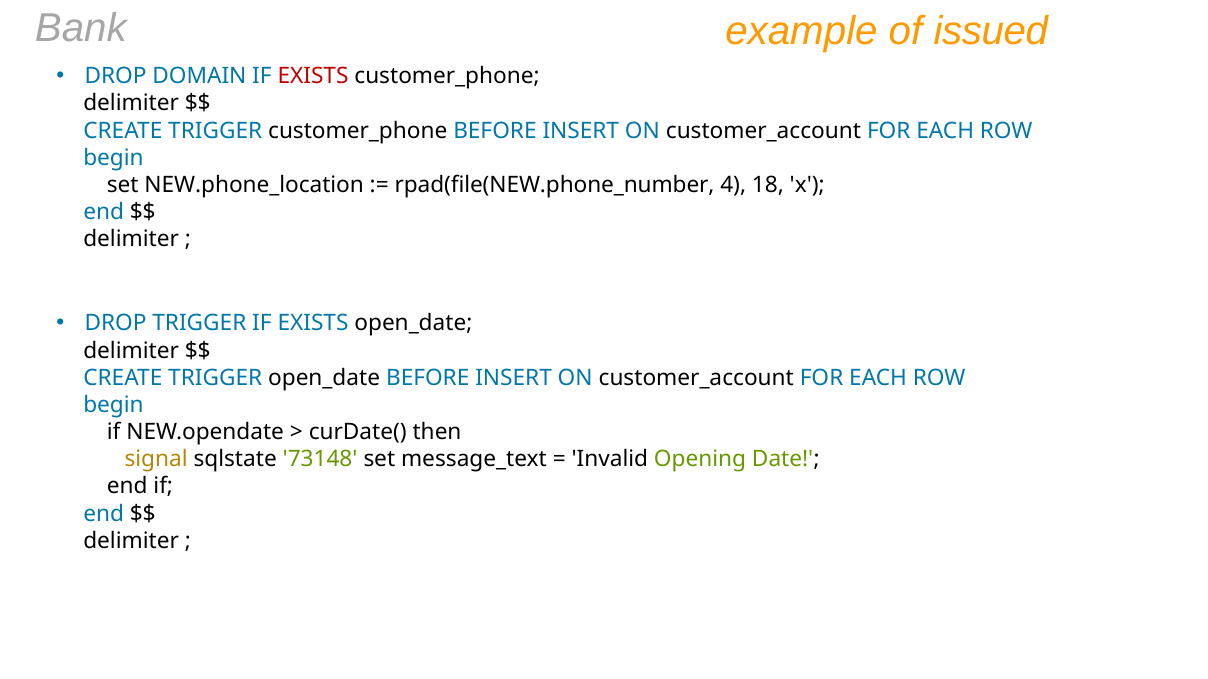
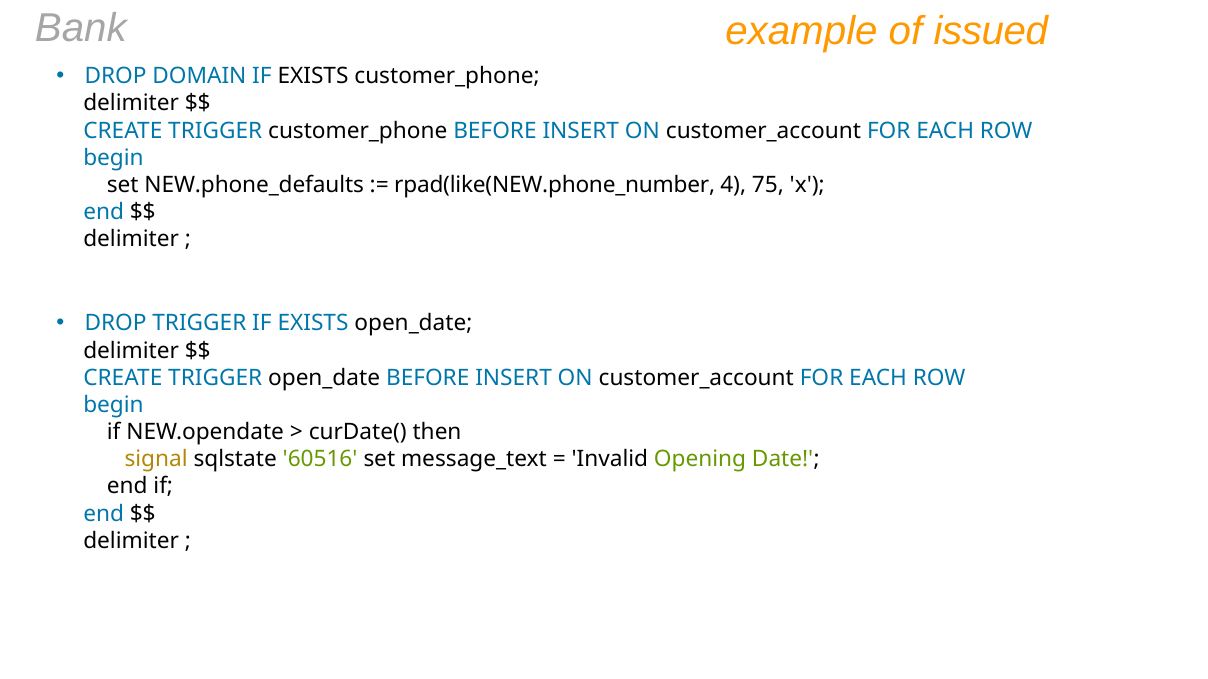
EXISTS colour: red -> black (313, 76)
NEW.phone_location: NEW.phone_location -> NEW.phone_defaults (254, 185)
rpad(file(NEW.phone_number: rpad(file(NEW.phone_number -> rpad(like(NEW.phone_number (555, 185)
18: 18 -> 75 (768, 185)
73148: 73148 -> 60516 (320, 460)
